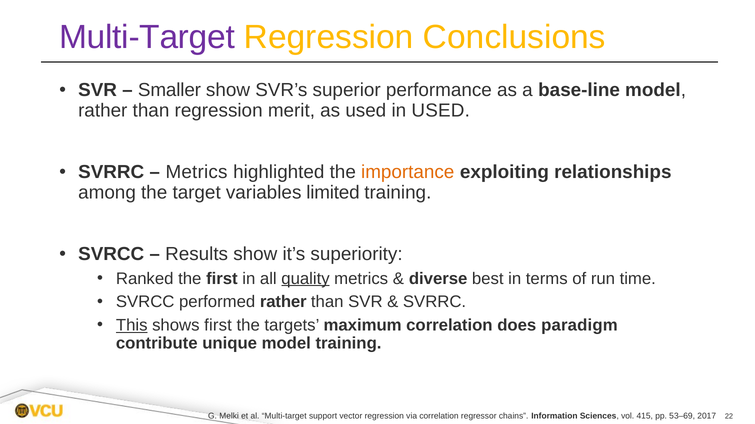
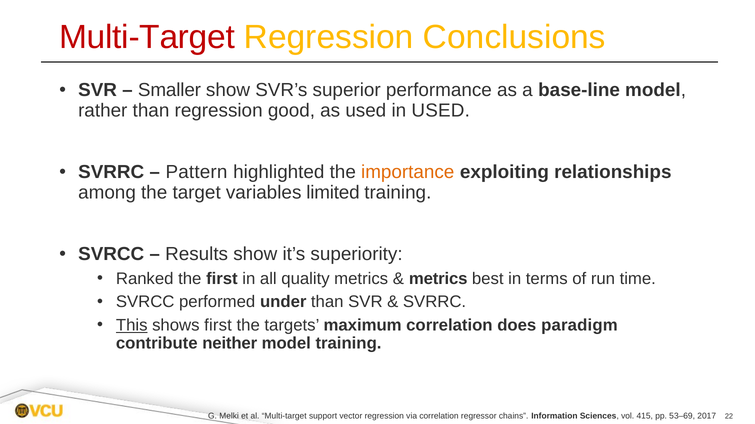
Multi-Target colour: purple -> red (147, 37)
merit: merit -> good (291, 111)
Metrics: Metrics -> Pattern (196, 172)
quality underline: present -> none (305, 279)
diverse: diverse -> metrics (438, 279)
performed rather: rather -> under (283, 302)
unique: unique -> neither (230, 344)
